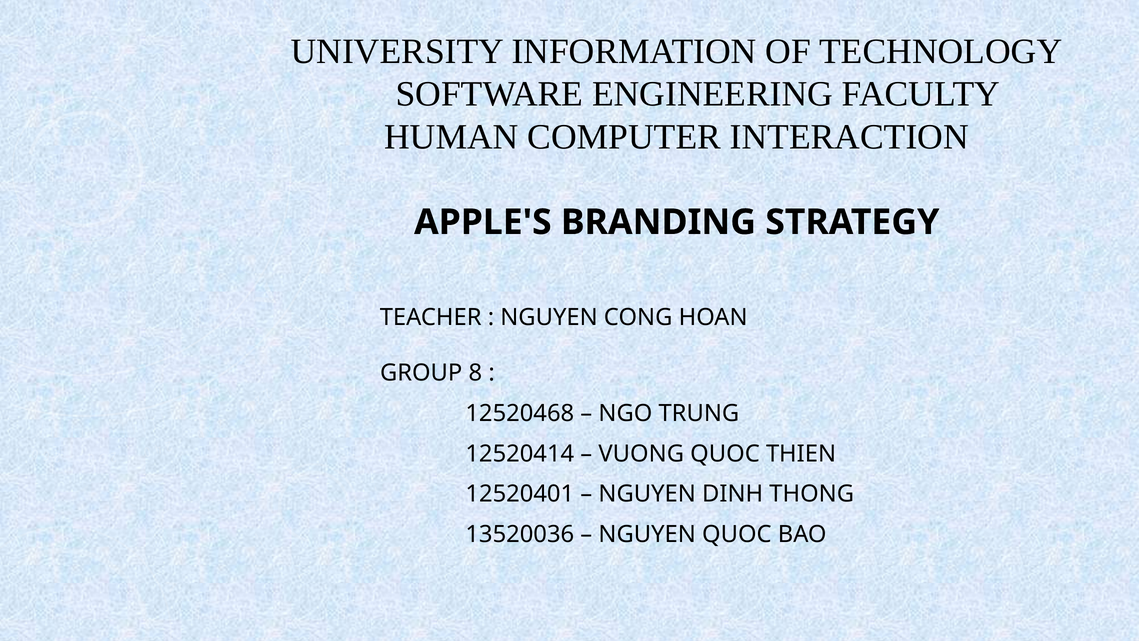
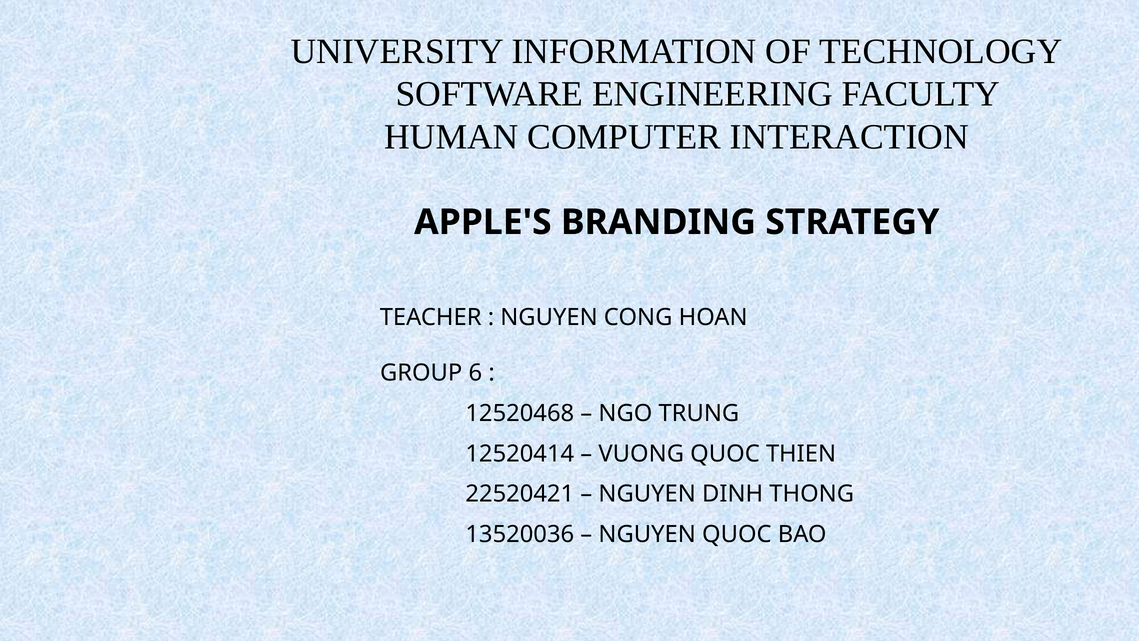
8: 8 -> 6 (475, 373)
12520401: 12520401 -> 22520421 (520, 494)
